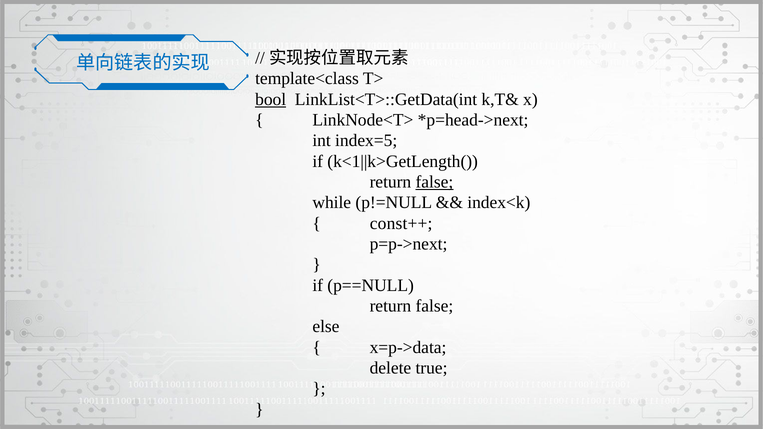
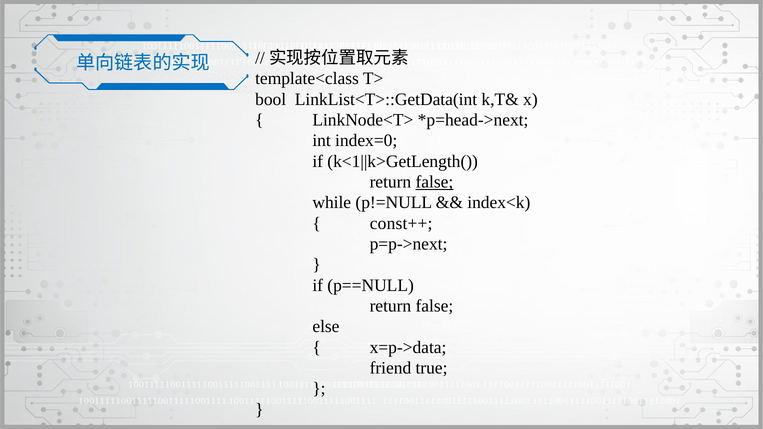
bool underline: present -> none (271, 99)
index=5: index=5 -> index=0 (366, 141)
delete: delete -> friend (390, 368)
